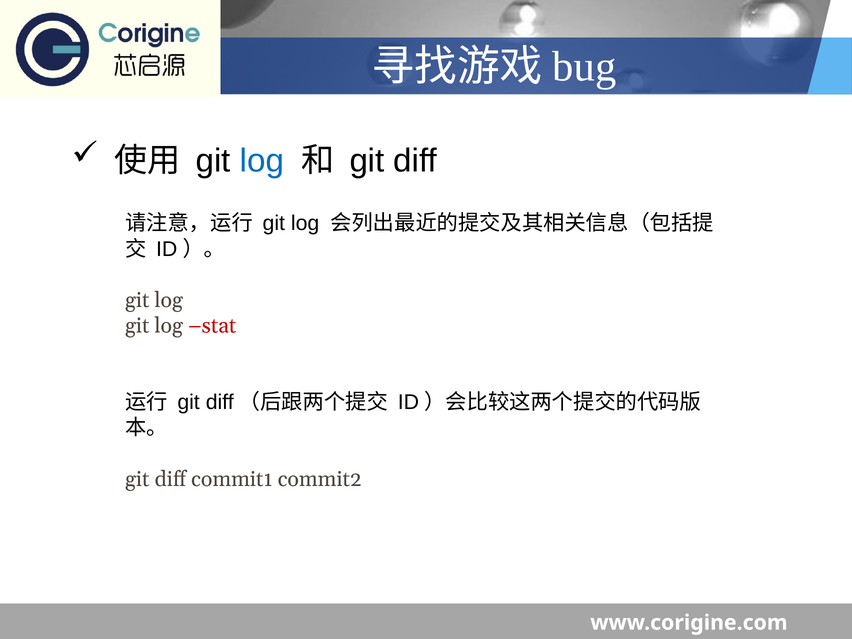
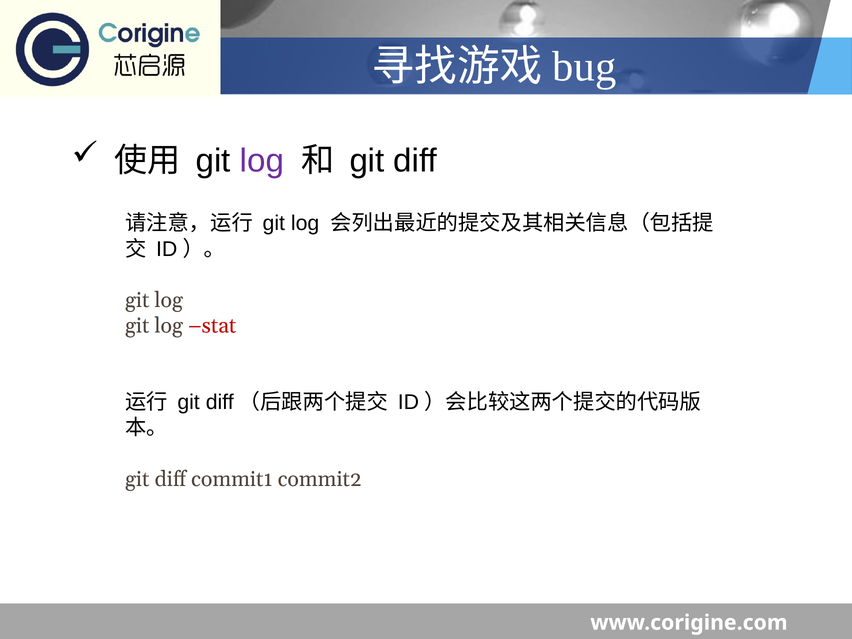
log colour: blue -> purple (262, 161)
